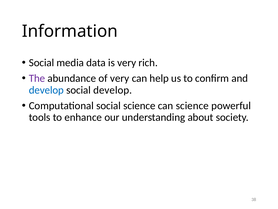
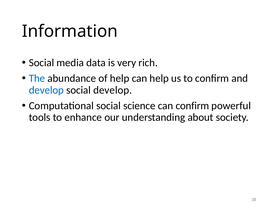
The colour: purple -> blue (37, 78)
of very: very -> help (120, 78)
can science: science -> confirm (192, 105)
